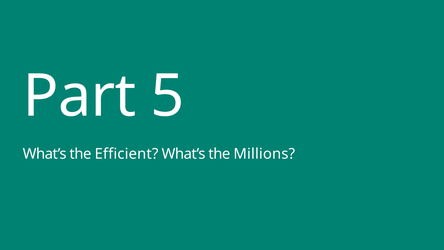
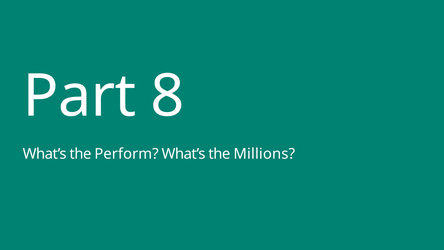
5: 5 -> 8 (168, 96)
Efficient: Efficient -> Perform (127, 154)
